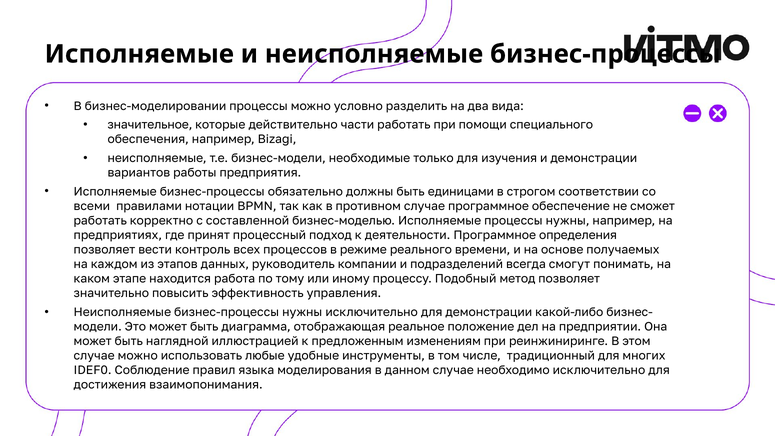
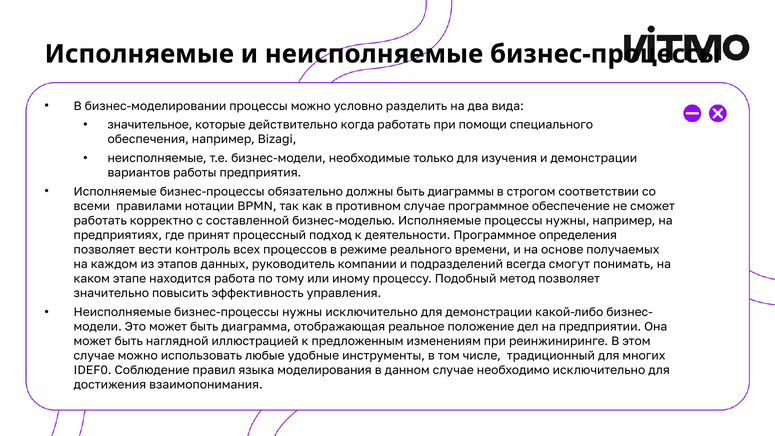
части: части -> когда (358, 125)
единицами: единицами -> диаграммы (461, 192)
